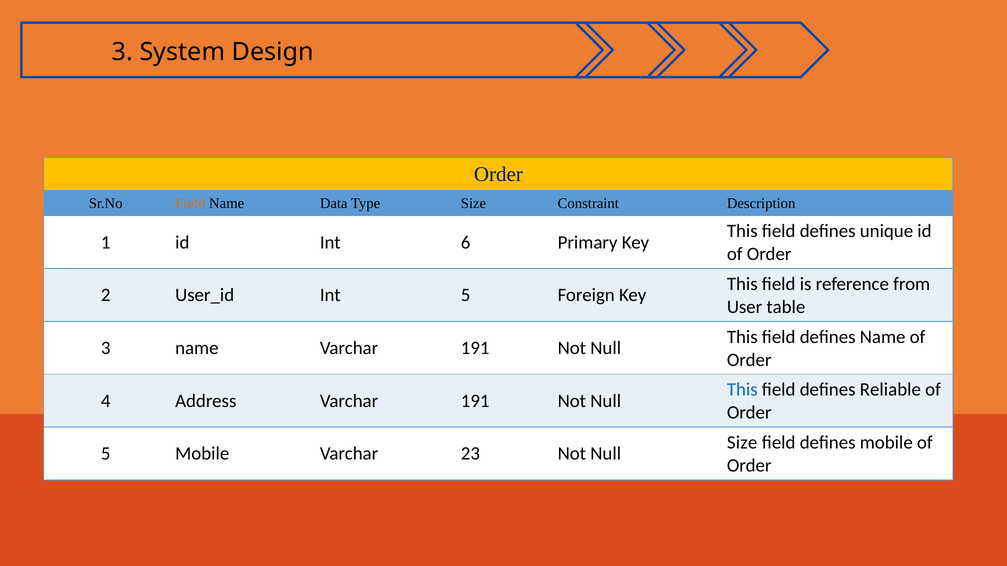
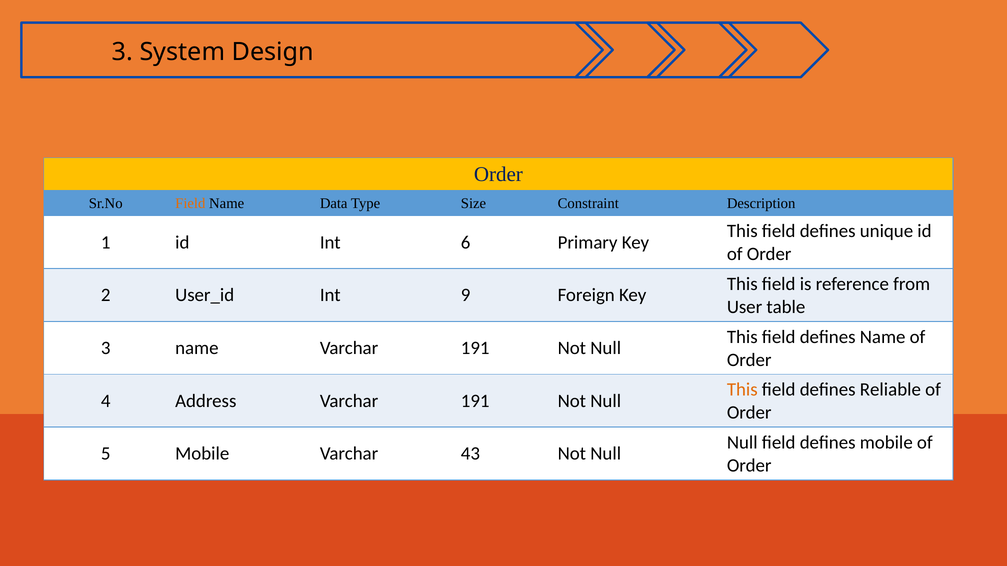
Int 5: 5 -> 9 (466, 295)
This colour: blue -> orange (742, 390)
Size: Size -> Null (742, 443)
23: 23 -> 43 (470, 454)
